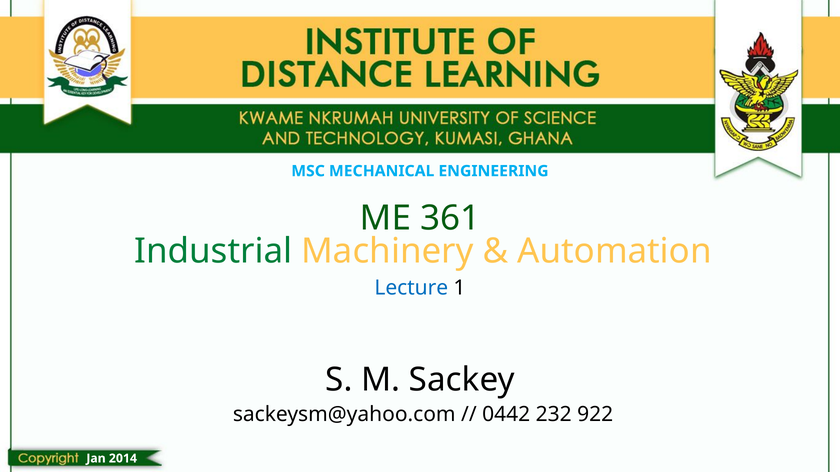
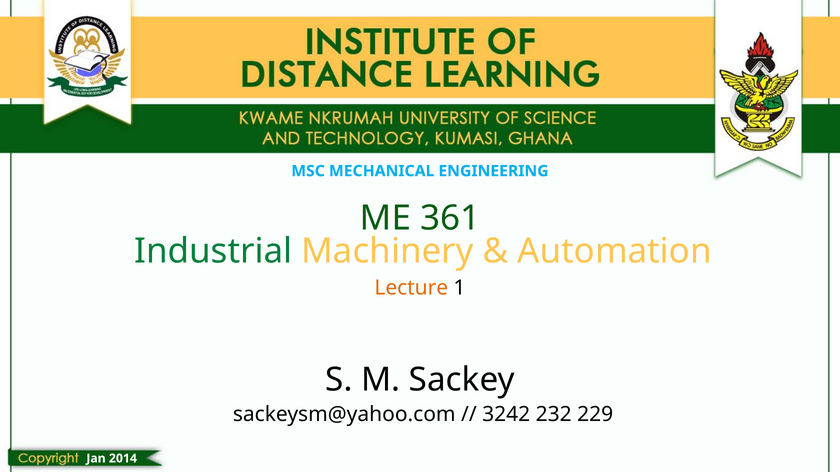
Lecture colour: blue -> orange (411, 288)
0442: 0442 -> 3242 (506, 415)
922: 922 -> 229 (595, 415)
